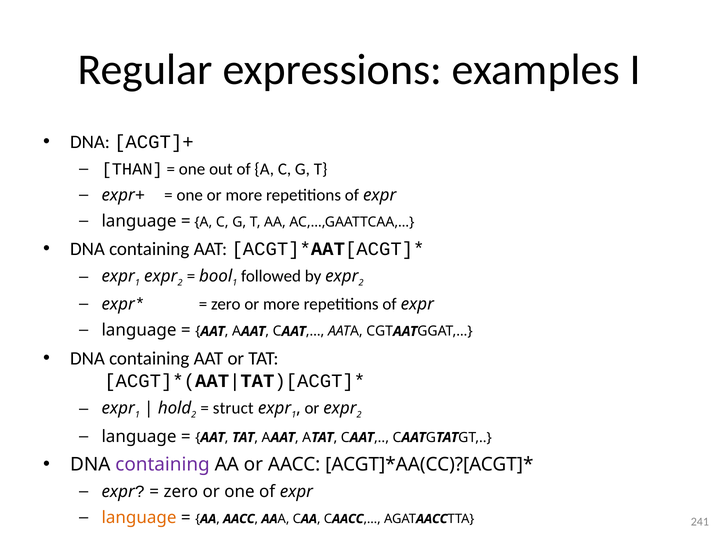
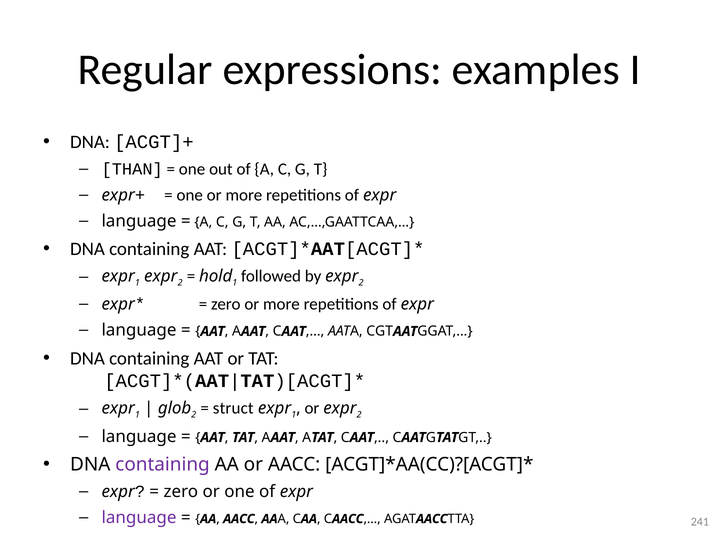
bool: bool -> hold (216, 276)
hold: hold -> glob (175, 408)
language colour: orange -> purple (139, 518)
